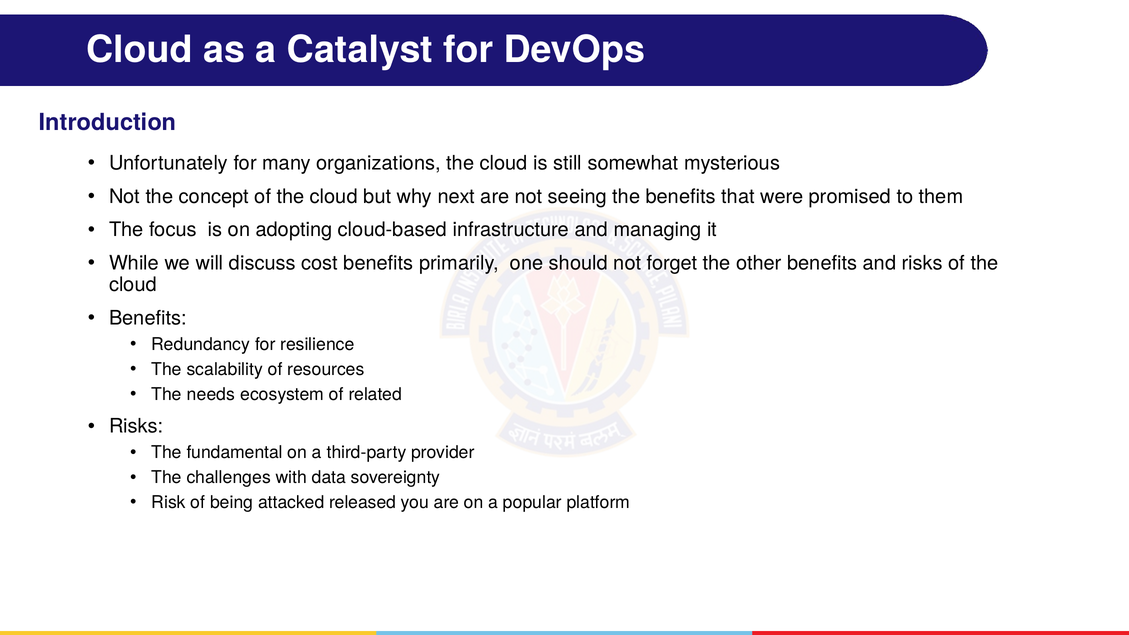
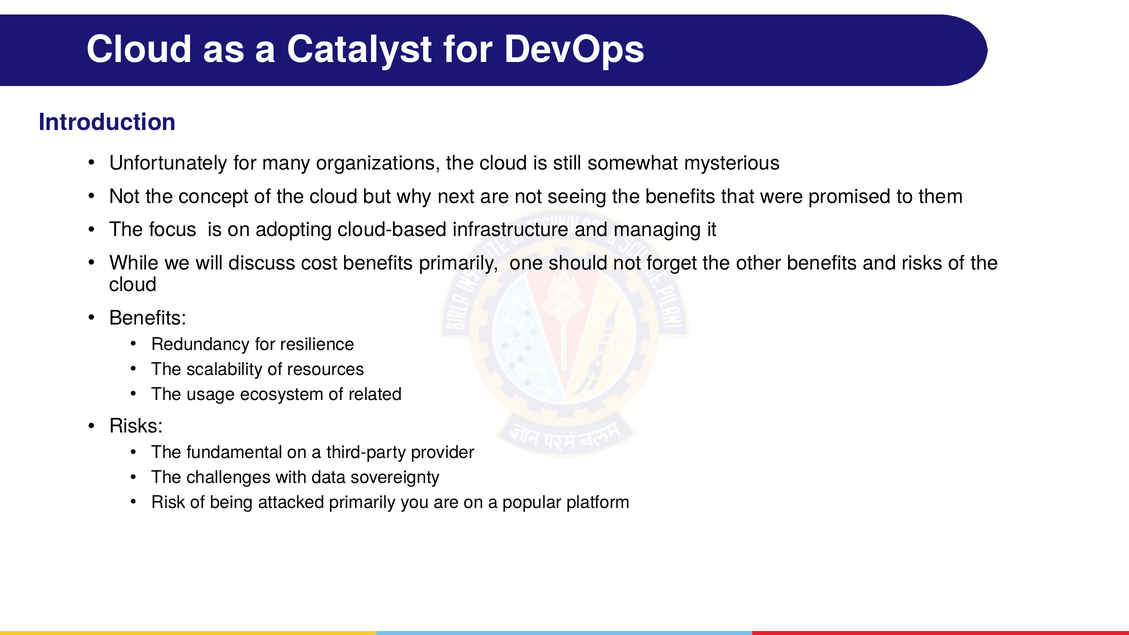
needs: needs -> usage (211, 394)
attacked released: released -> primarily (363, 502)
